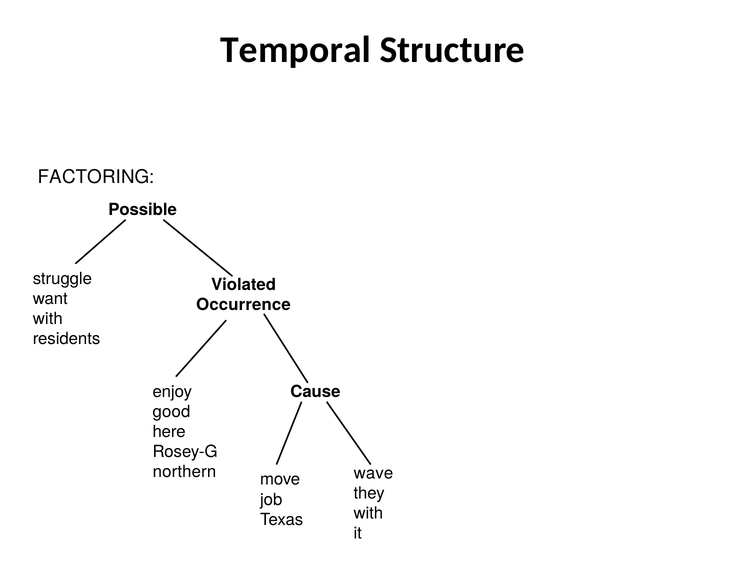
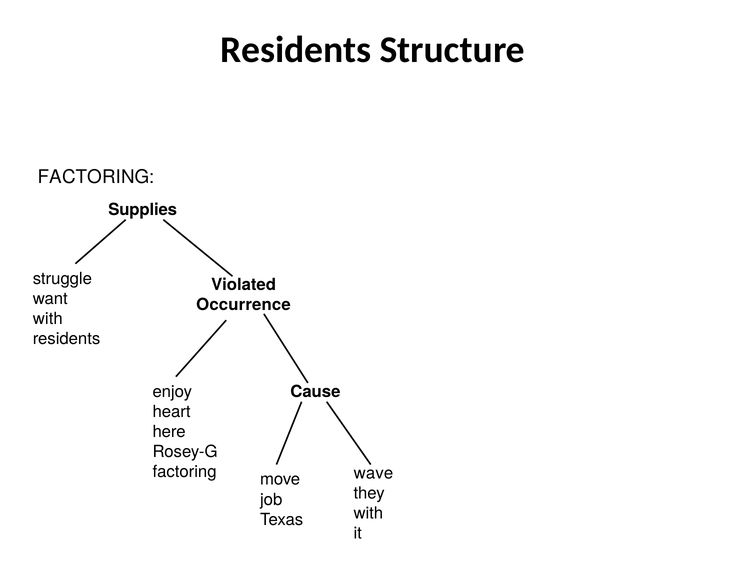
Temporal: Temporal -> Residents (296, 50)
Possible: Possible -> Supplies (143, 210)
good: good -> heart (172, 412)
northern: northern -> factoring (185, 472)
